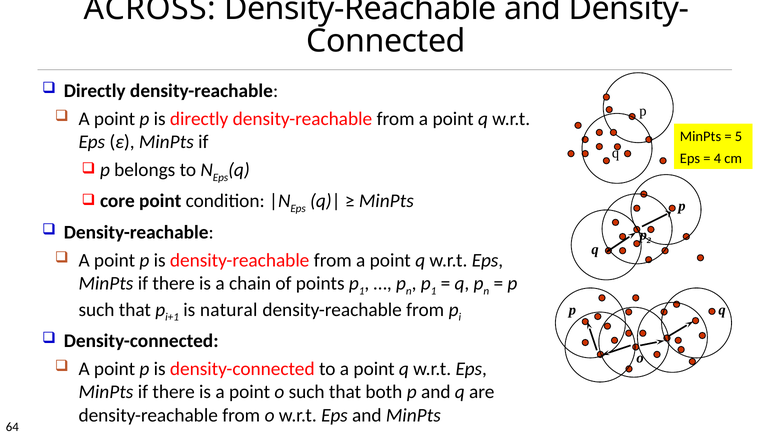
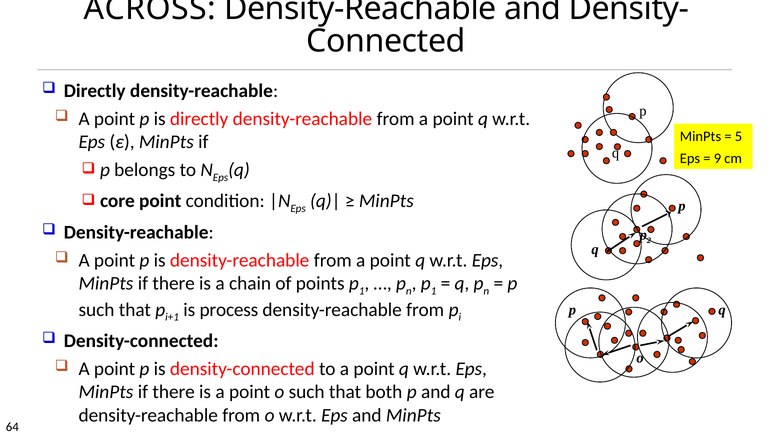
4: 4 -> 9 (717, 159)
natural: natural -> process (229, 310)
